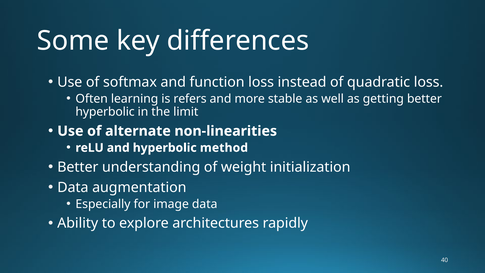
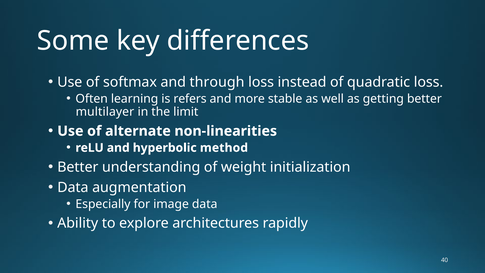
function: function -> through (217, 82)
hyperbolic: hyperbolic -> multilayer (105, 112)
